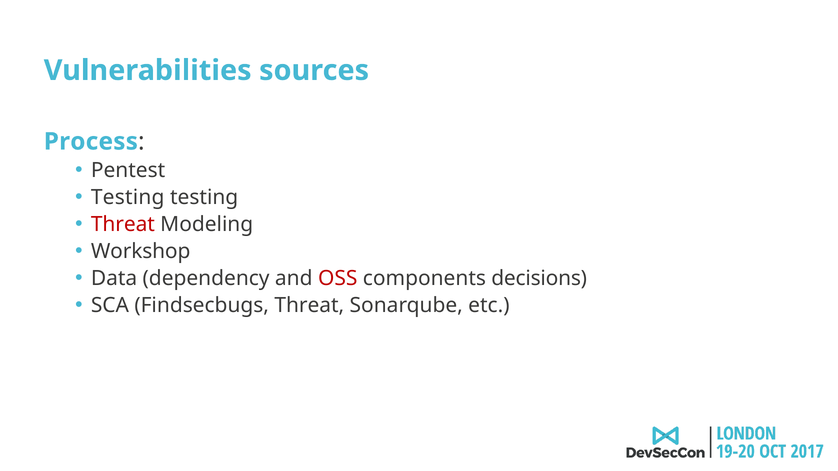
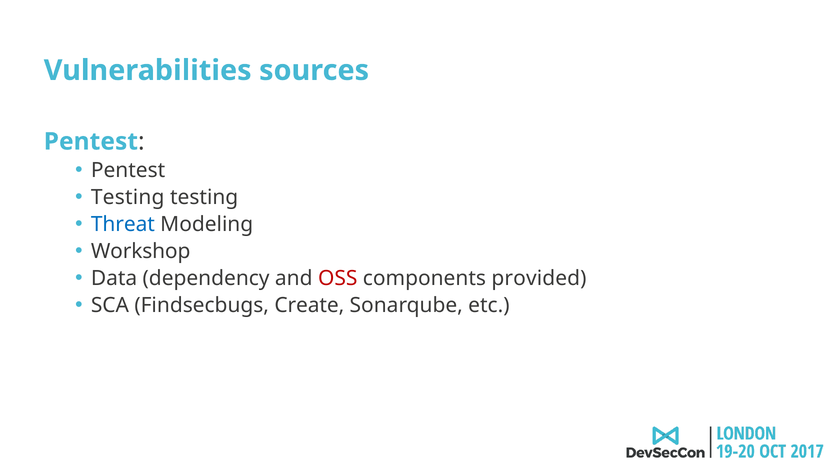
Process: Process -> Pentest (91, 142)
Threat colour: red -> blue (123, 224)
decisions: decisions -> provided (539, 278)
Findsecbugs Threat: Threat -> Create (309, 305)
